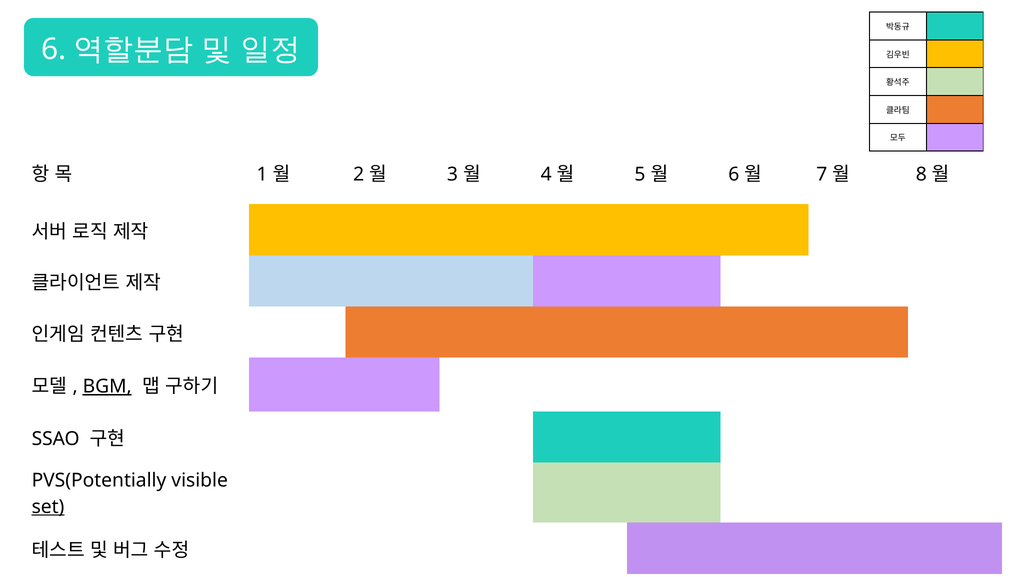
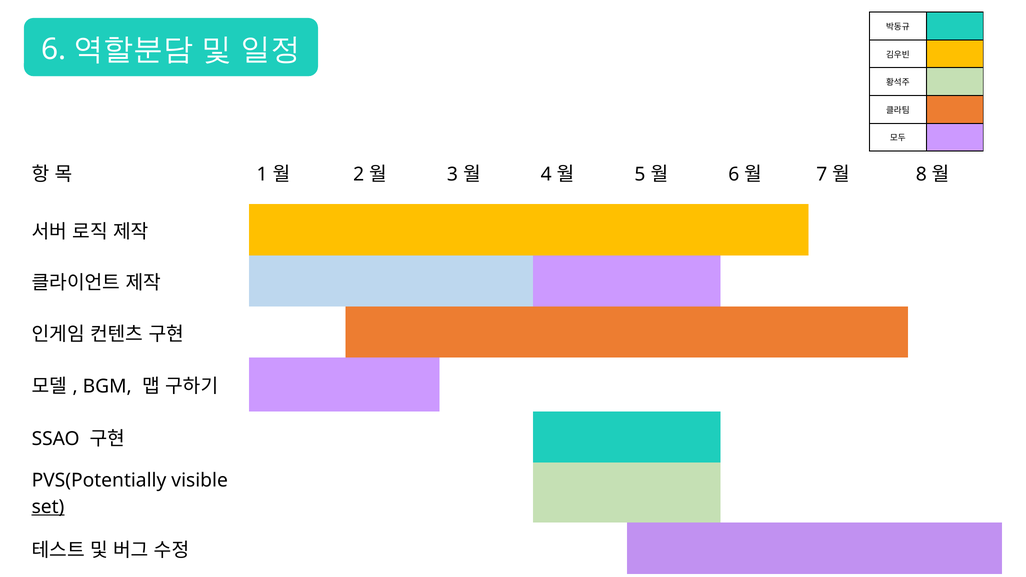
BGM underline: present -> none (107, 387)
